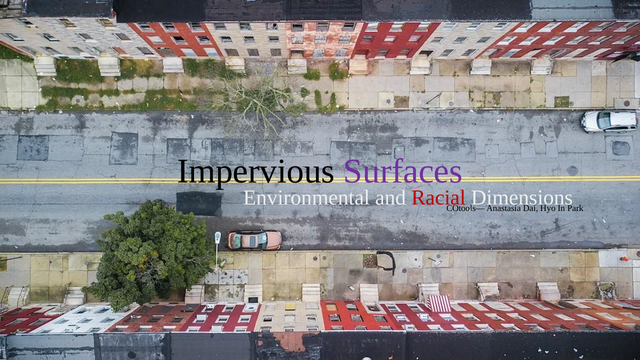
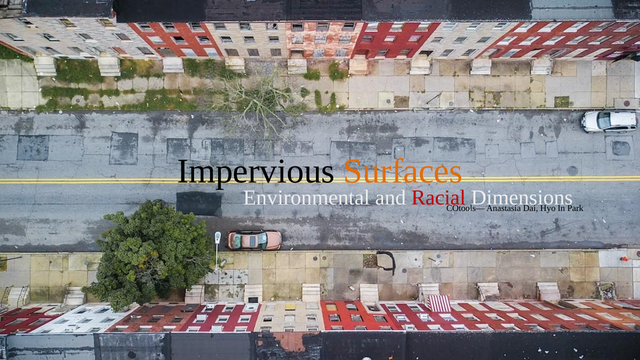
Surfaces colour: purple -> orange (403, 171)
